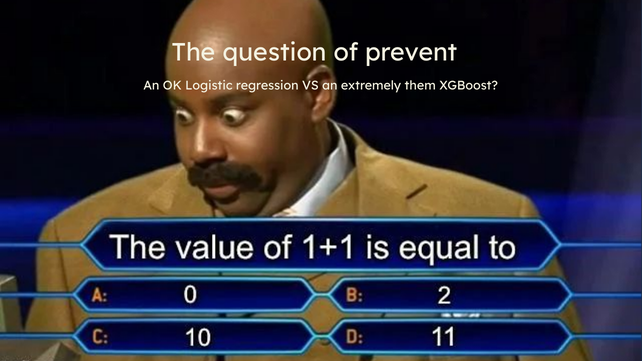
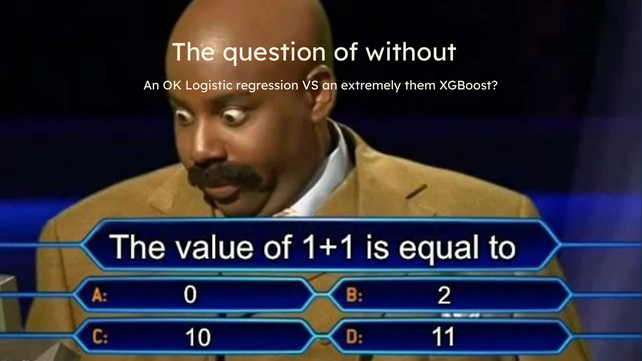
prevent: prevent -> without (411, 53)
